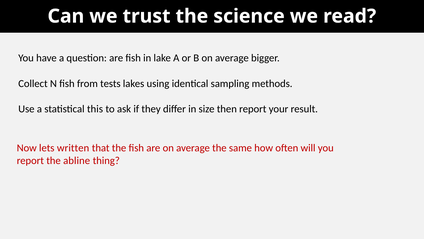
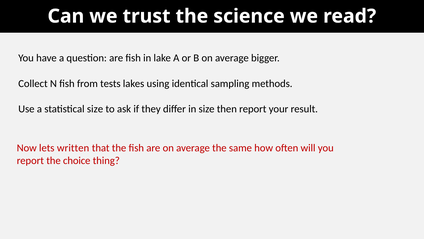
statistical this: this -> size (95, 109)
abline: abline -> choice (77, 160)
